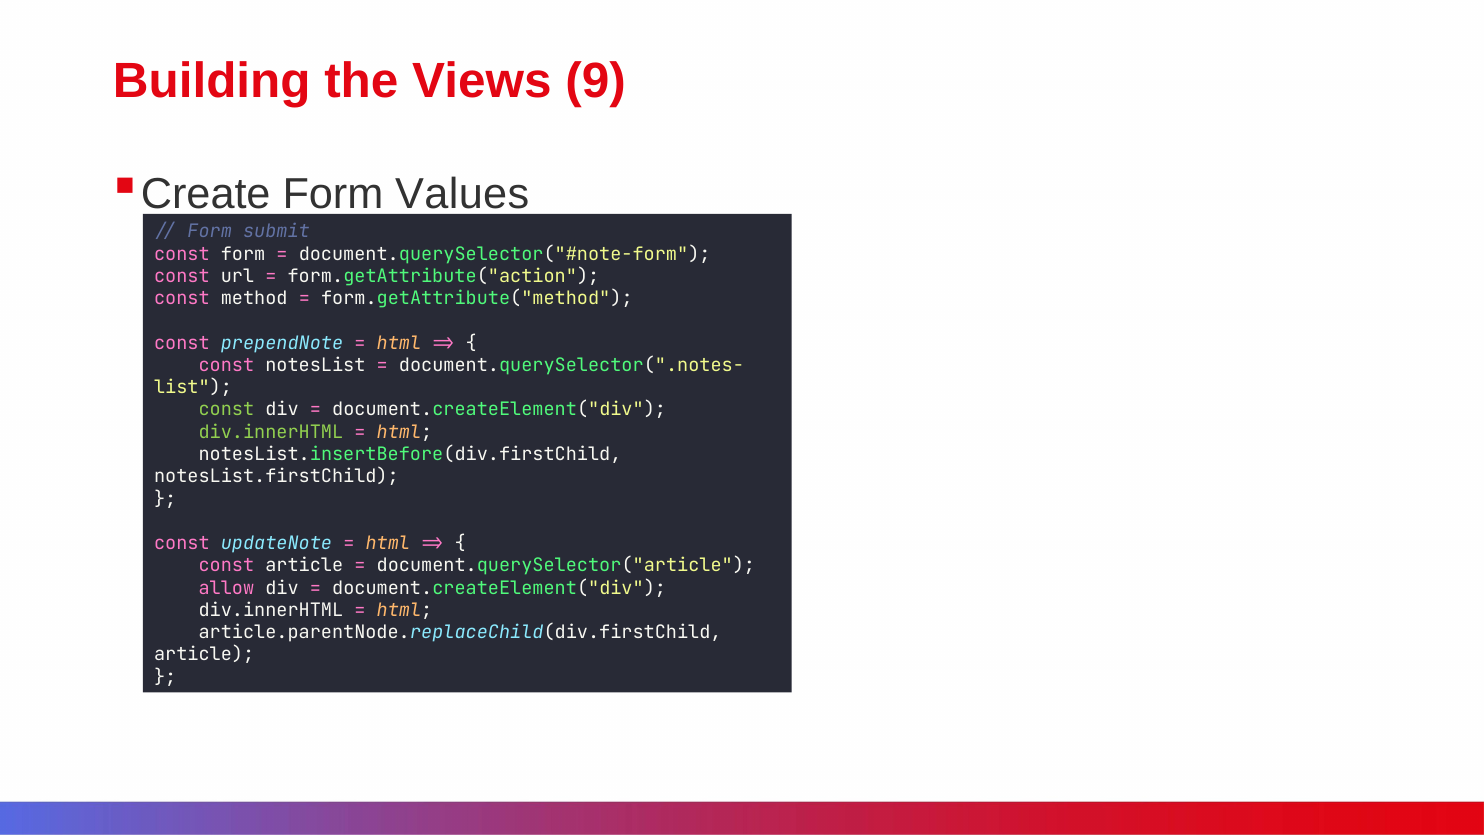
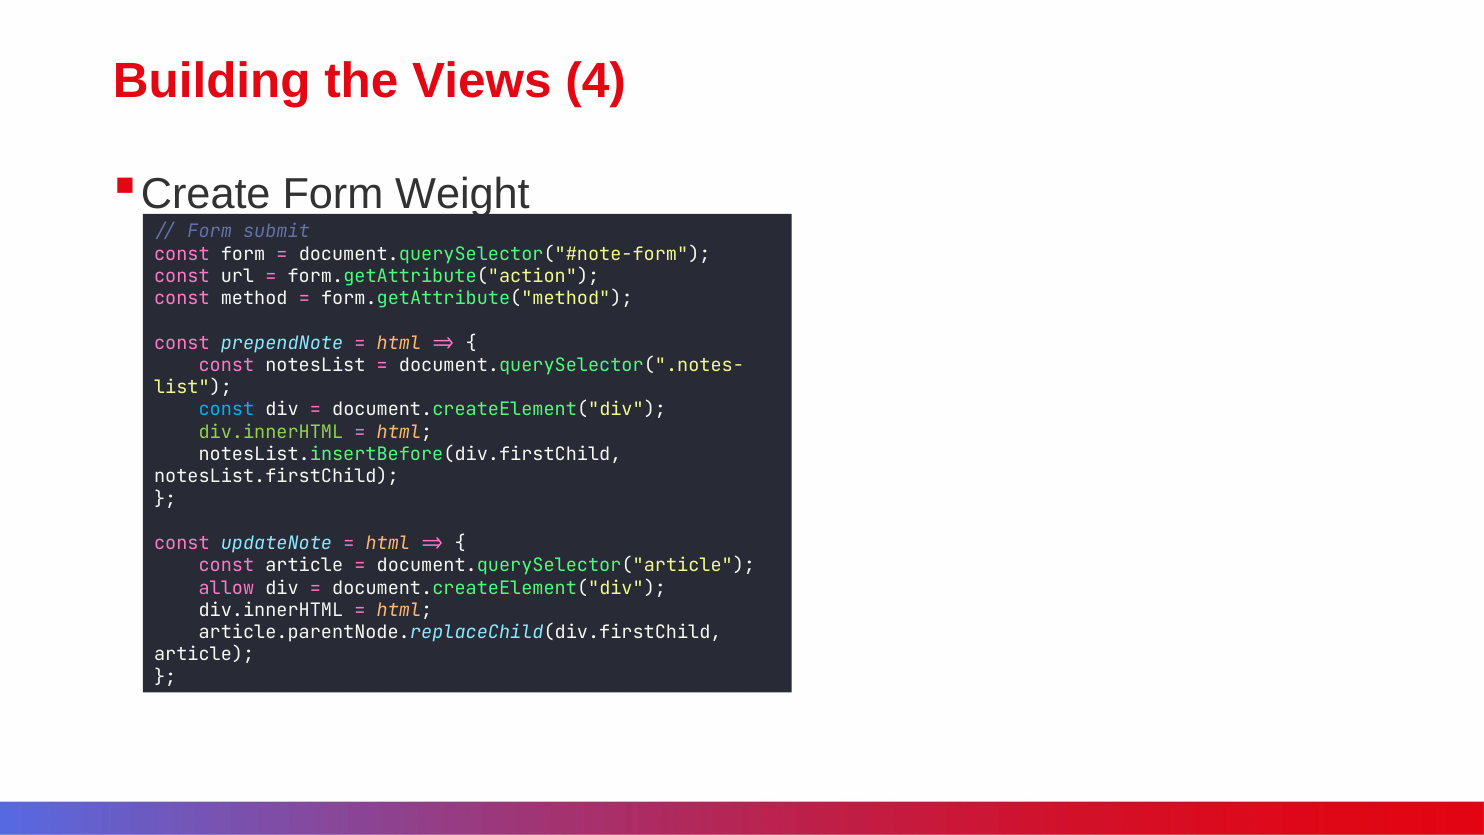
9: 9 -> 4 (596, 81)
Values: Values -> Weight (462, 194)
const colour: light green -> light blue (226, 410)
